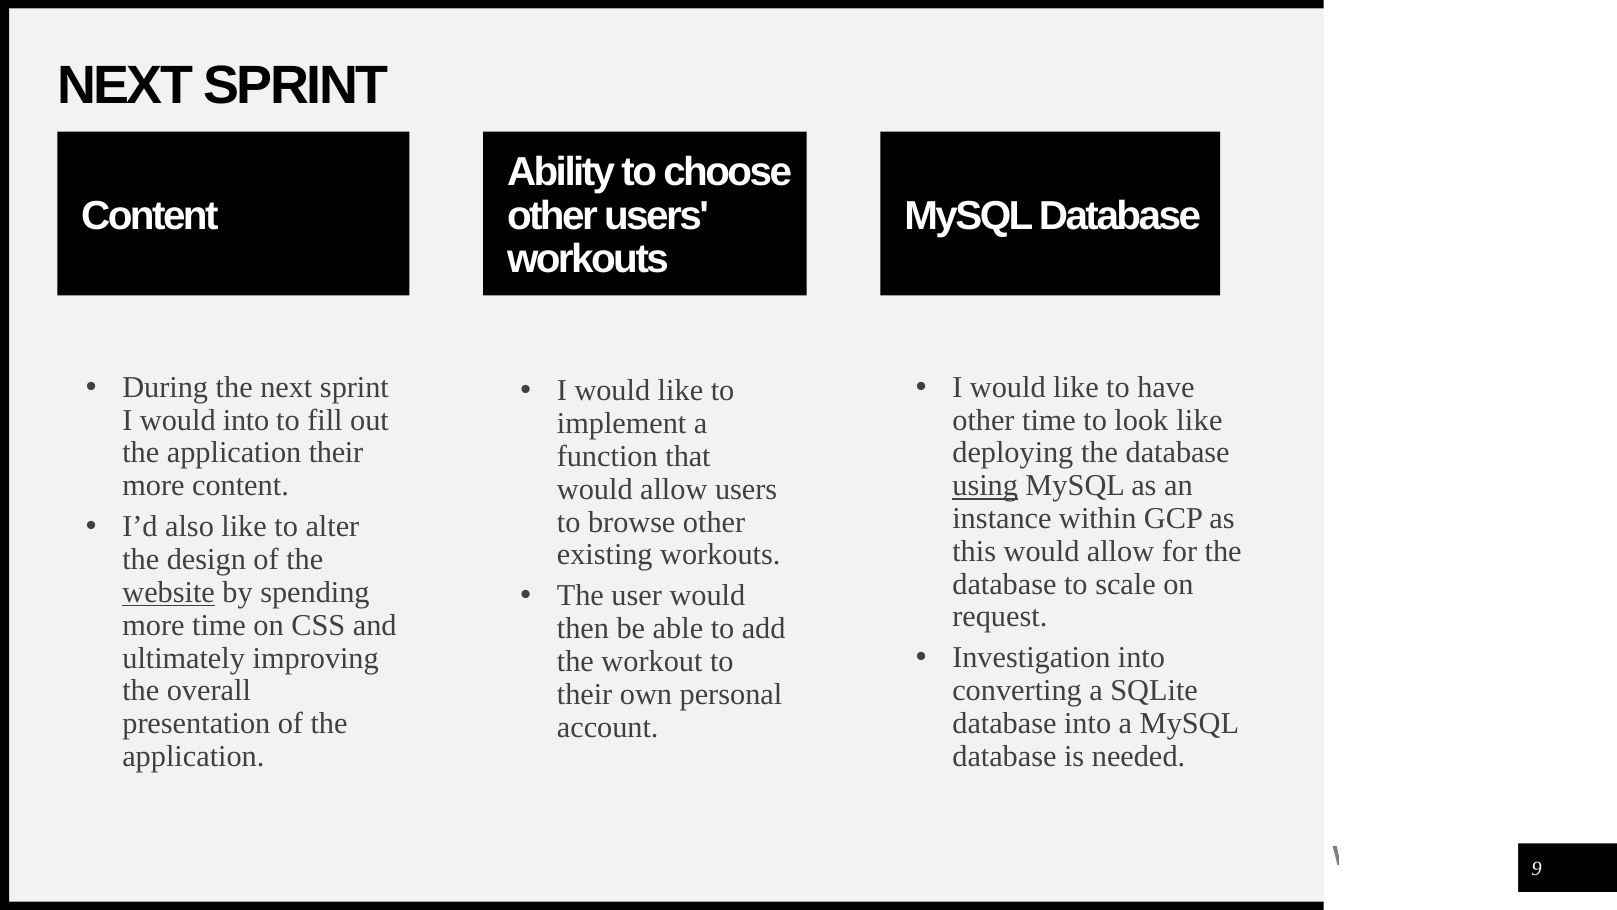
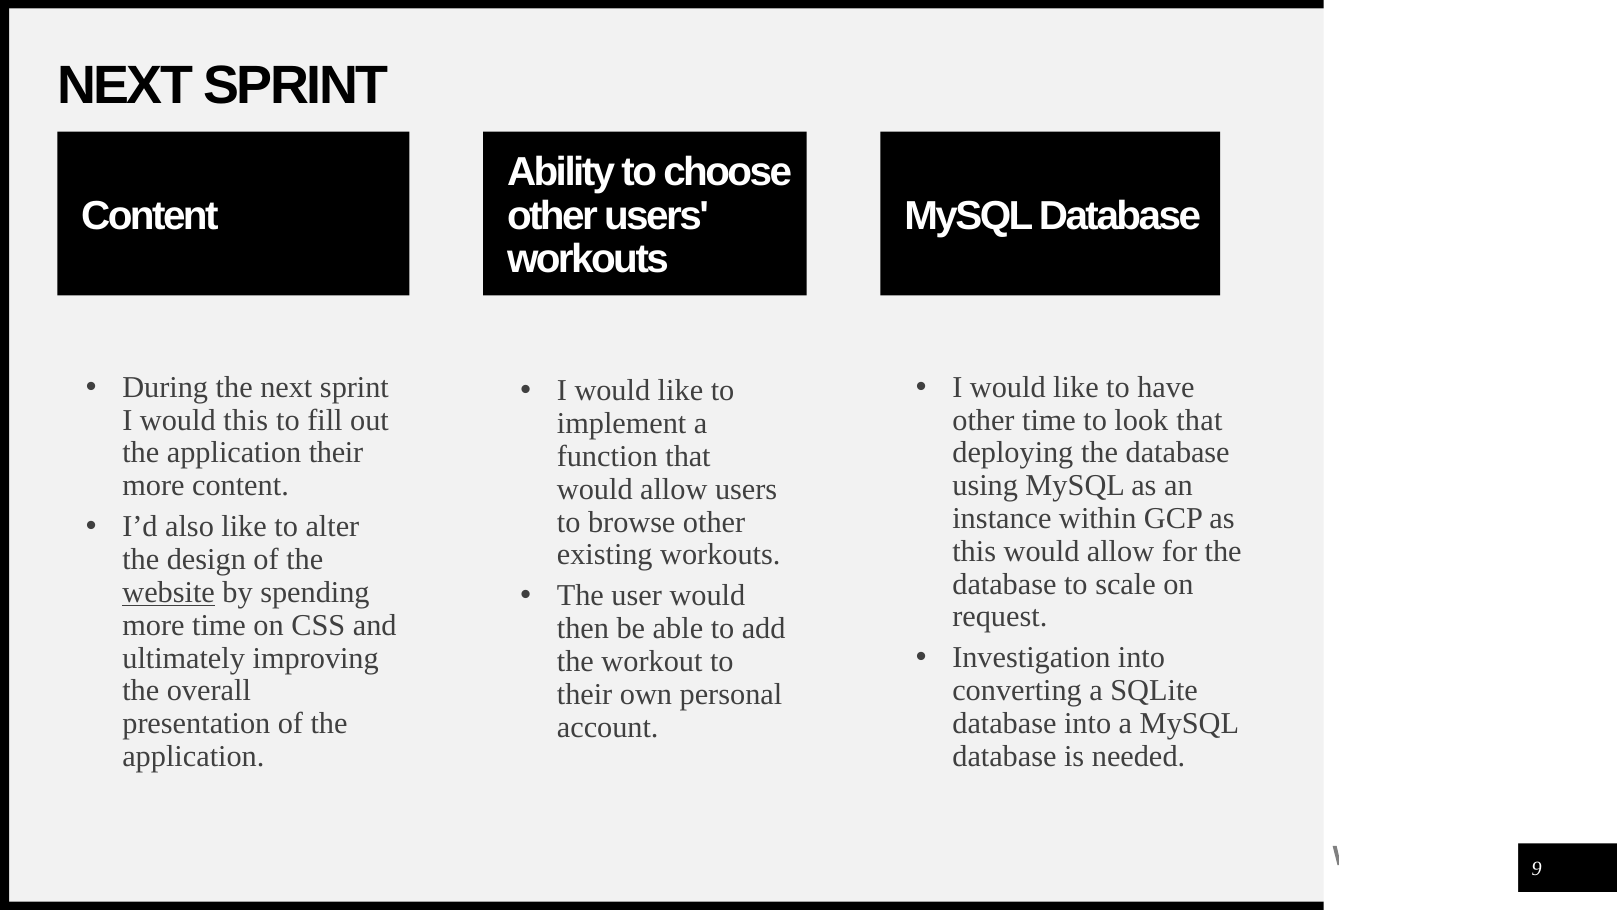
look like: like -> that (1199, 420)
would into: into -> this (246, 420)
using underline: present -> none (985, 485)
